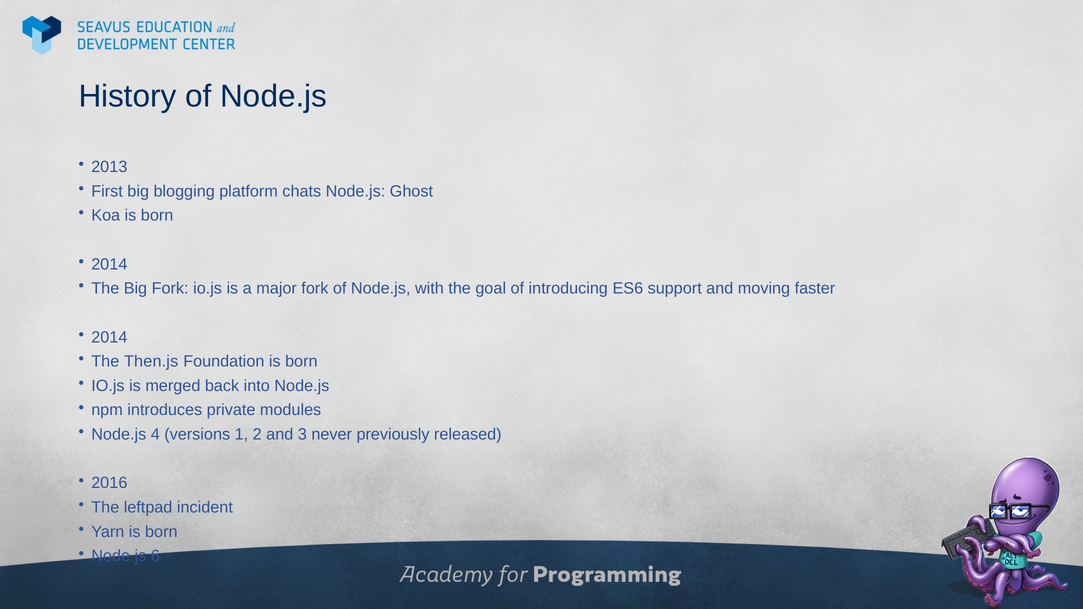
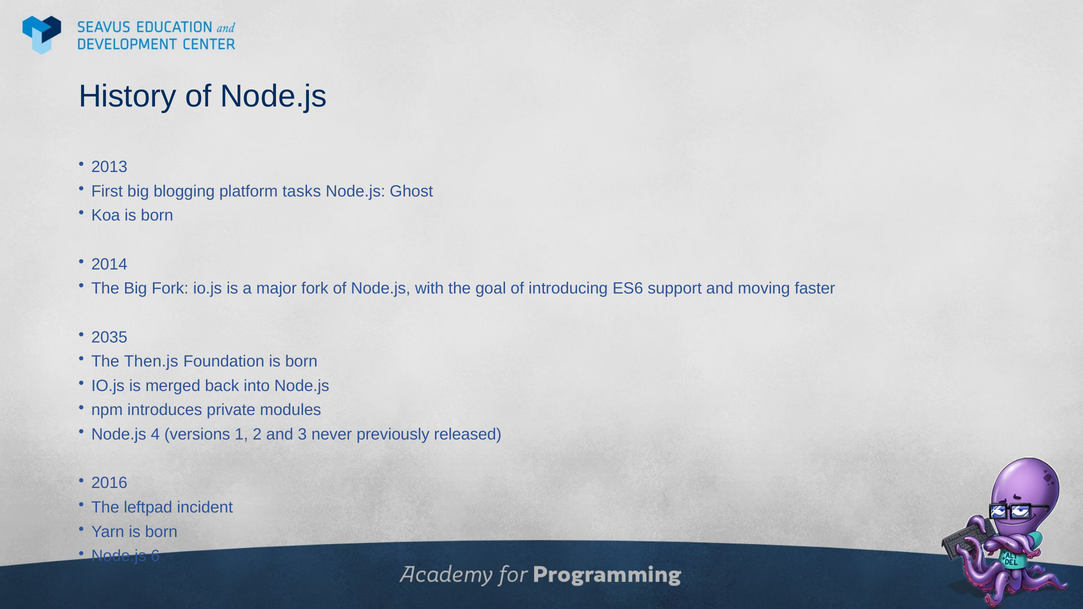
chats: chats -> tasks (302, 191)
2014: 2014 -> 2035 (109, 337)
